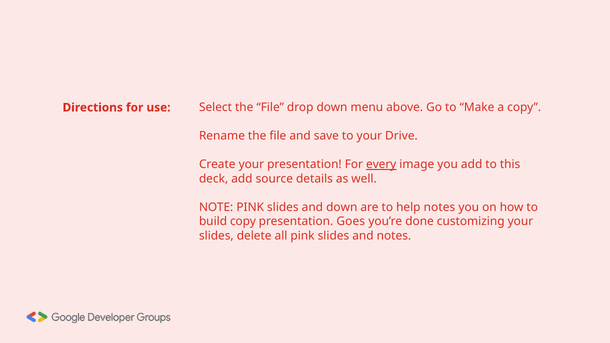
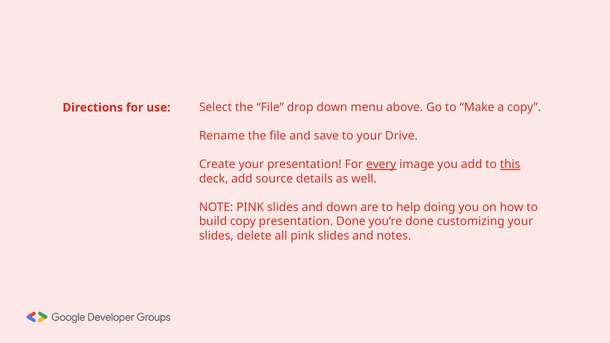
this underline: none -> present (510, 165)
help notes: notes -> doing (440, 207)
presentation Goes: Goes -> Done (351, 221)
